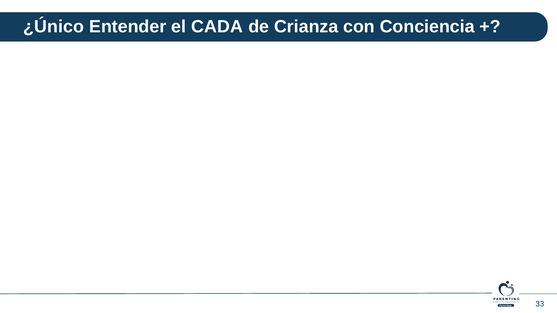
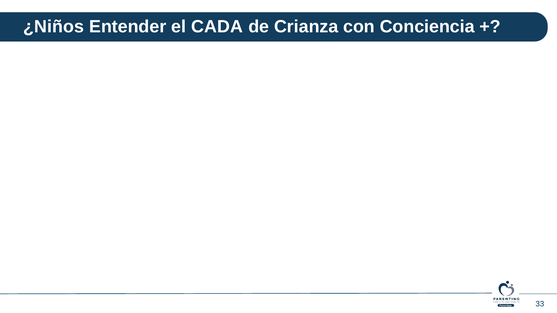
¿Único: ¿Único -> ¿Niños (54, 27)
